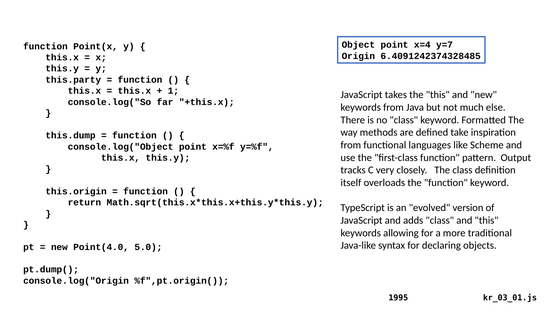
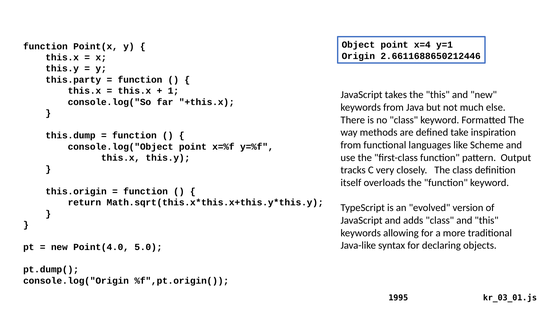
y=7: y=7 -> y=1 (445, 45)
6.4091242374328485: 6.4091242374328485 -> 2.6611688650212446 (431, 56)
